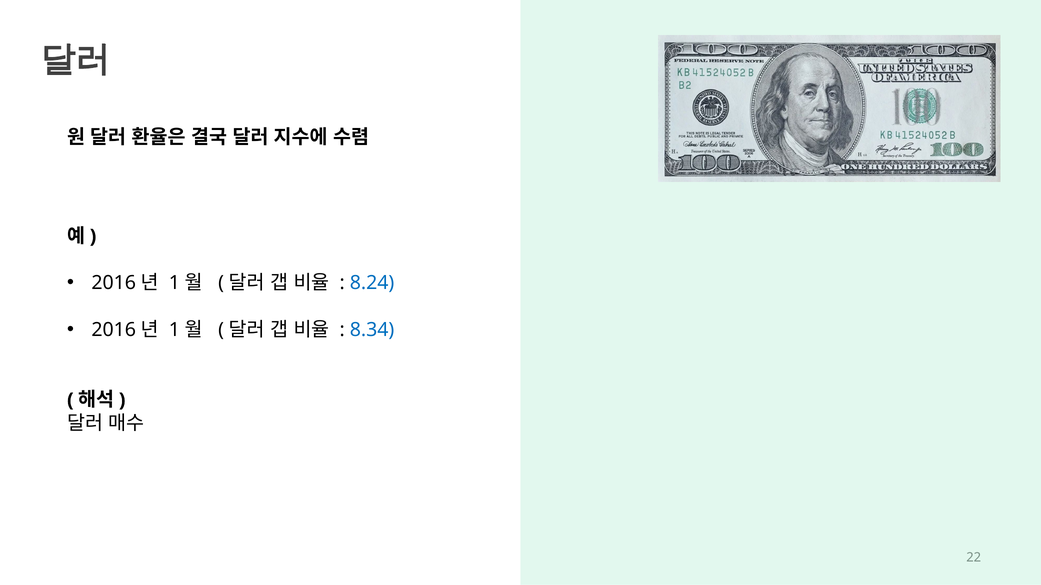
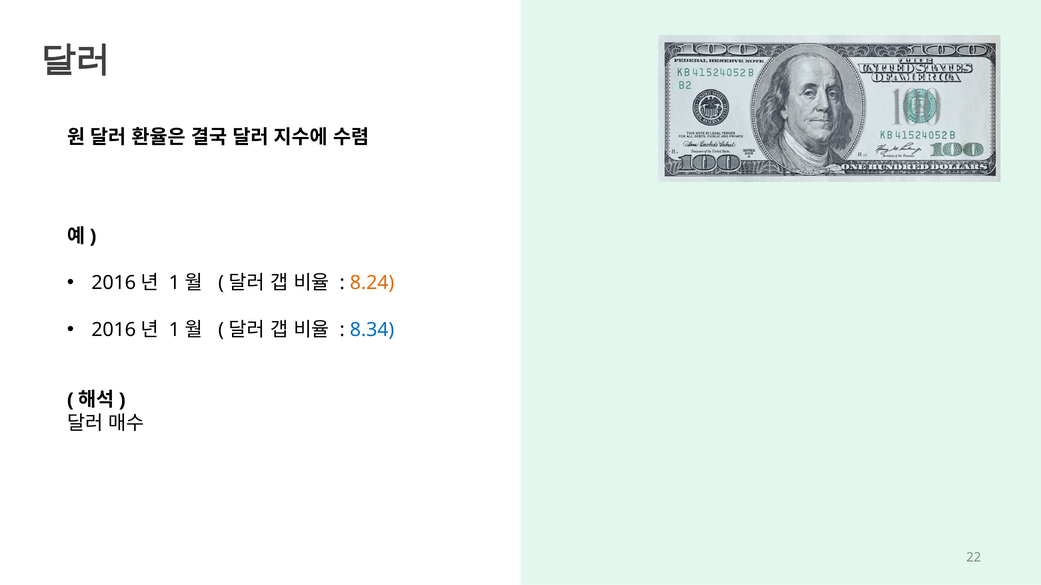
8.24 colour: blue -> orange (372, 283)
